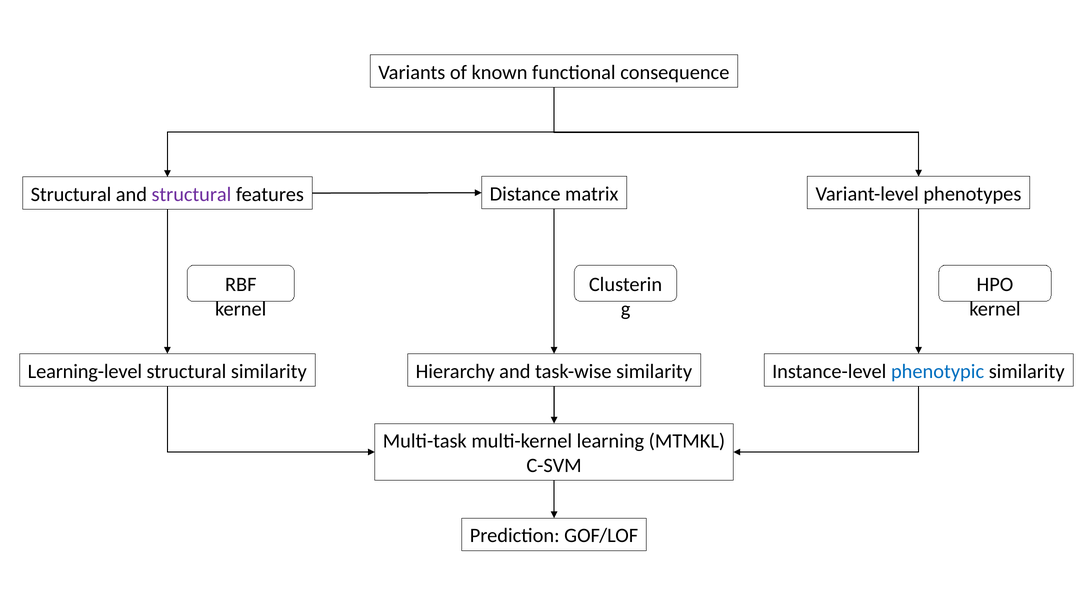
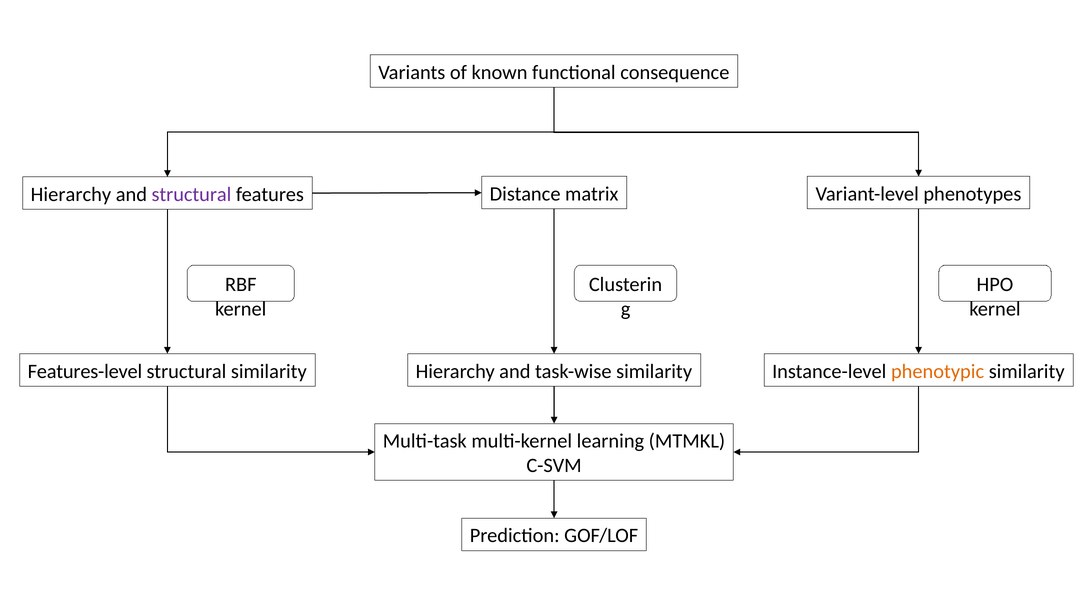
Structural: Structural -> Hierarchy (71, 195)
Learning-level: Learning-level -> Features-level (85, 372)
phenotypic colour: blue -> orange (938, 372)
